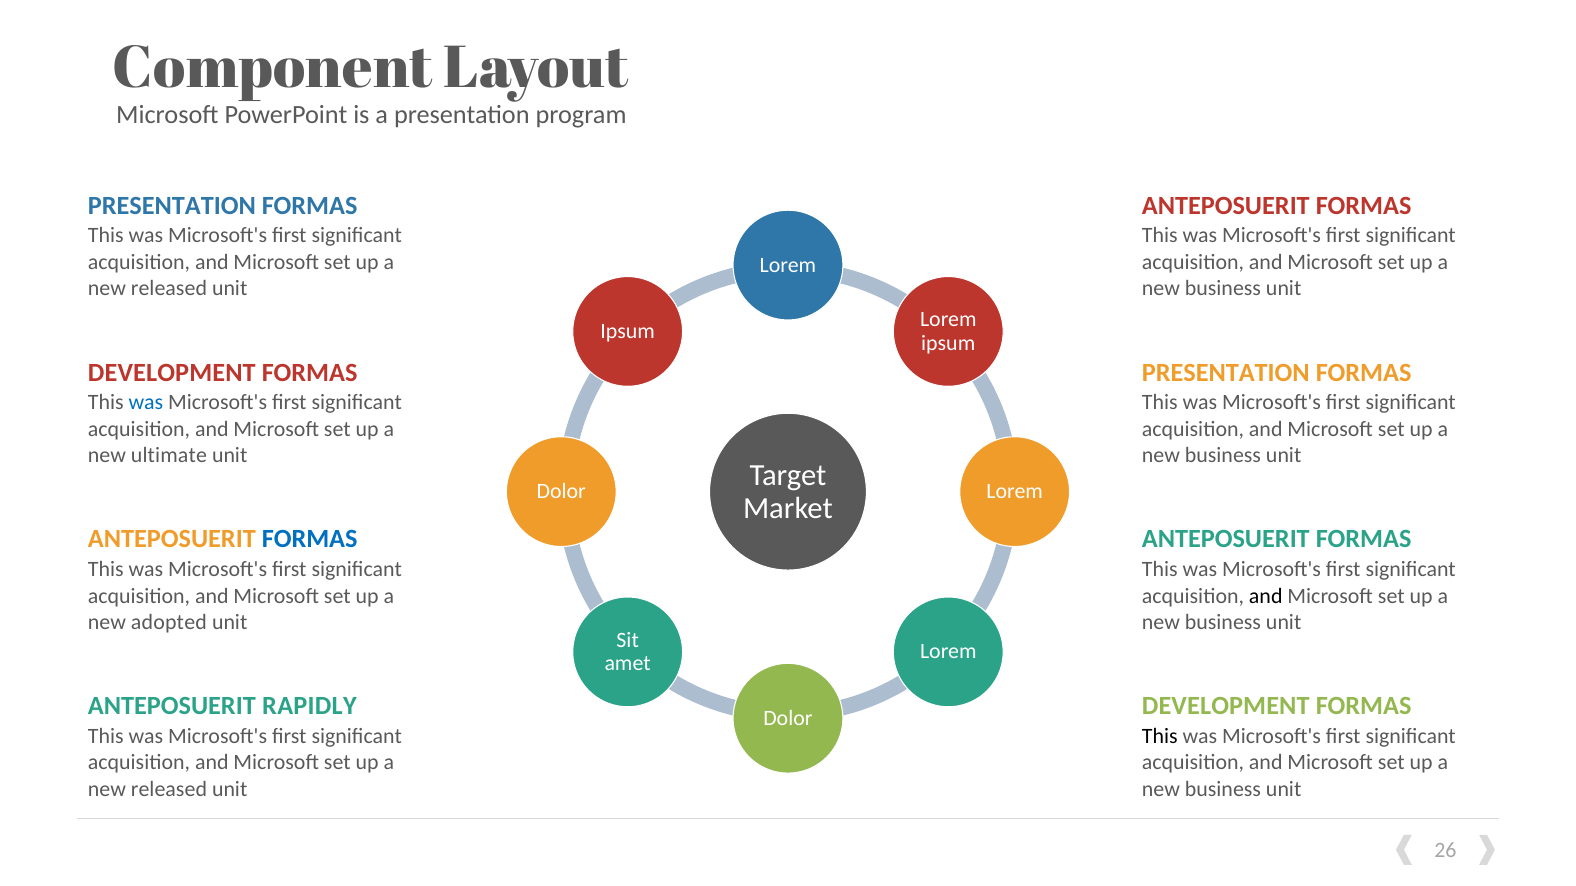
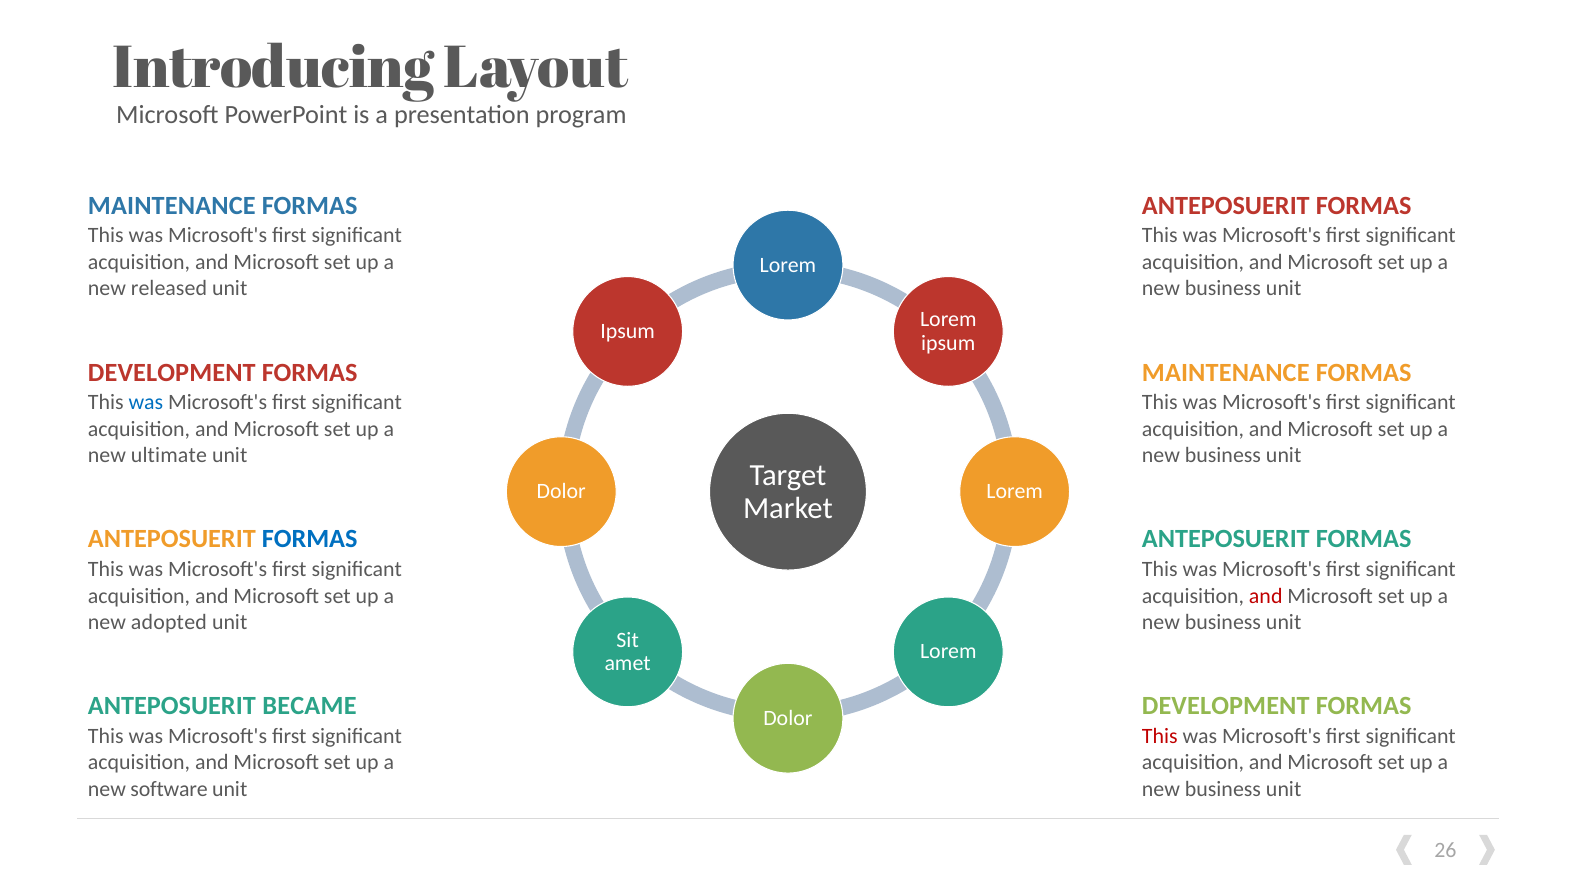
Component: Component -> Introducing (273, 68)
PRESENTATION: PRESENTATION -> MAINTENANCE (172, 206)
PRESENTATION: PRESENTATION -> MAINTENANCE (1226, 373)
and colour: black -> red (1266, 596)
RAPIDLY: RAPIDLY -> BECAME (309, 707)
This colour: black -> red (1160, 737)
released: released -> software (169, 789)
